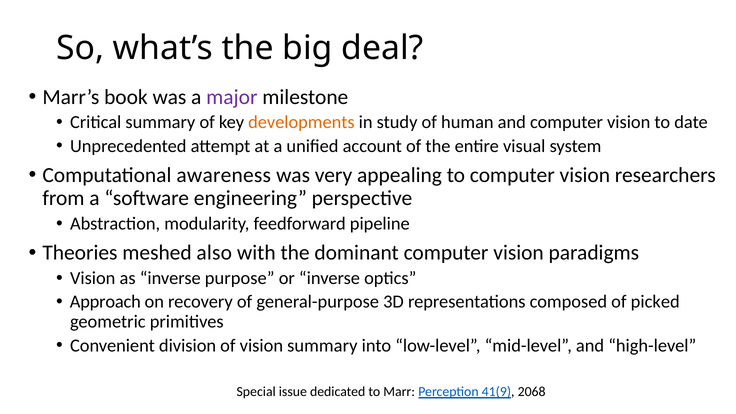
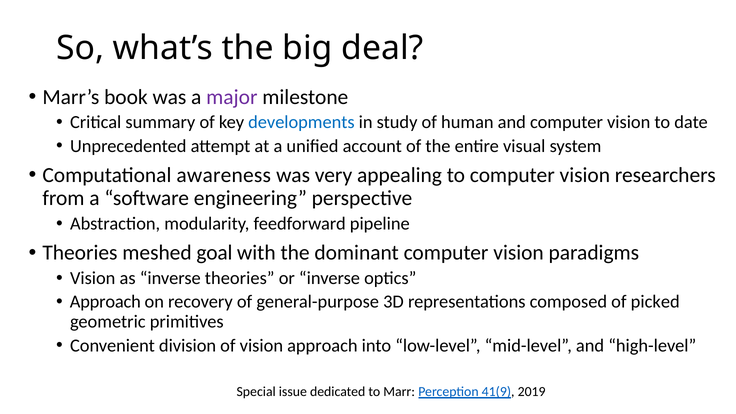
developments colour: orange -> blue (301, 122)
also: also -> goal (214, 253)
inverse purpose: purpose -> theories (240, 278)
vision summary: summary -> approach (322, 345)
2068: 2068 -> 2019 (532, 392)
